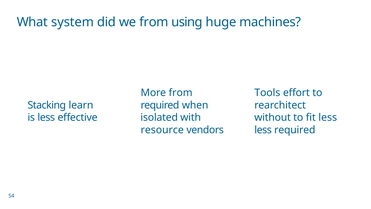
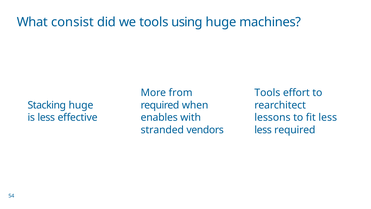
system: system -> consist (72, 22)
we from: from -> tools (154, 22)
Stacking learn: learn -> huge (81, 105)
isolated: isolated -> enables (159, 117)
without: without -> lessons (272, 117)
resource: resource -> stranded (162, 130)
